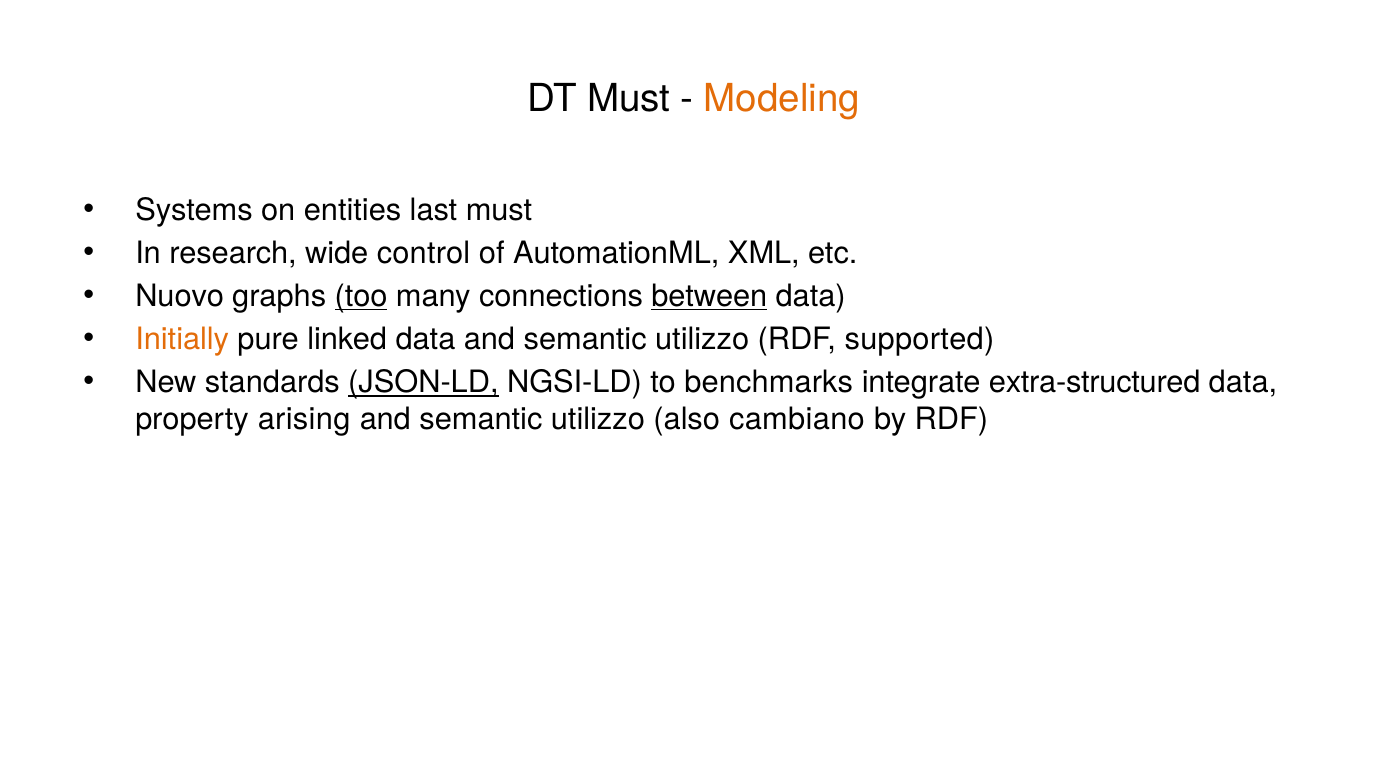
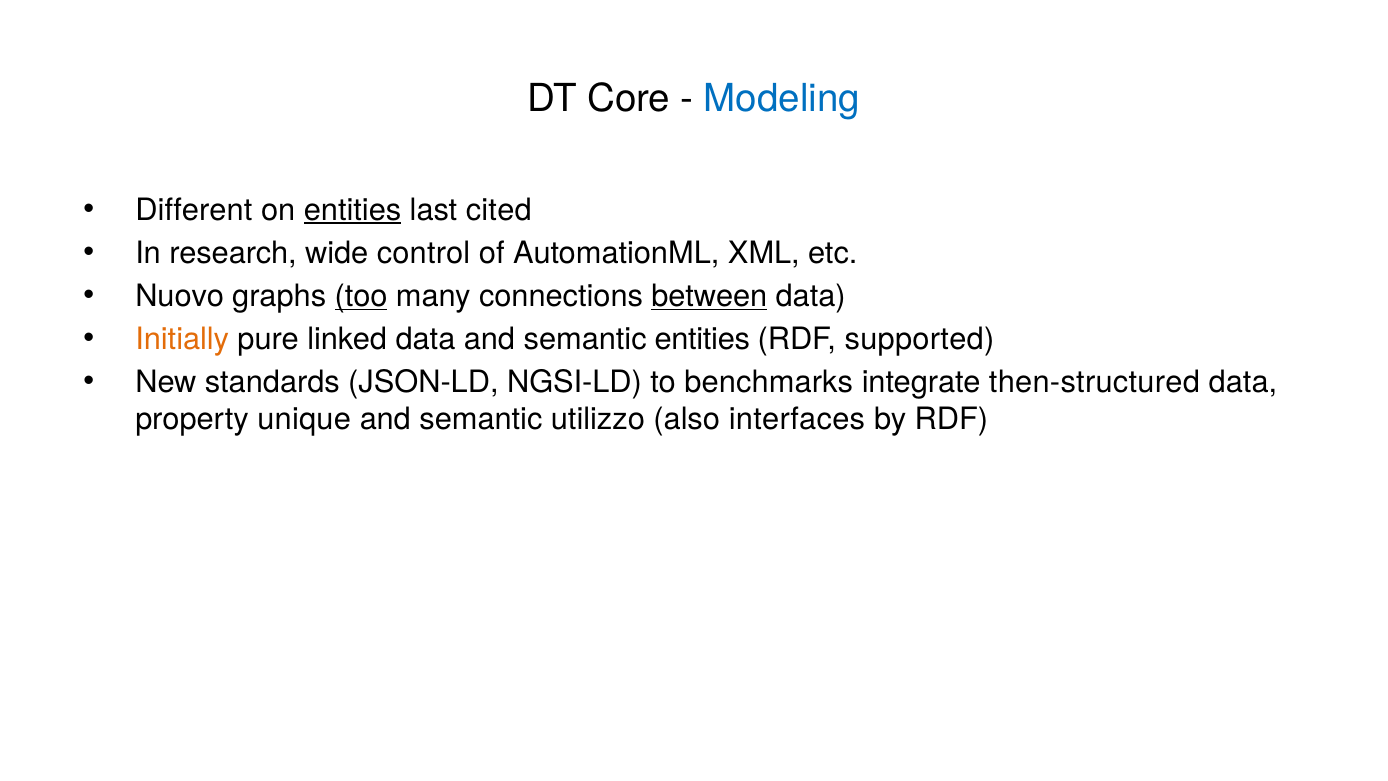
DT Must: Must -> Core (629, 99)
Modeling colour: orange -> blue (782, 99)
Systems: Systems -> Different (194, 210)
entities underline: none -> present (353, 210)
last must: must -> cited (499, 210)
data and semantic utilizzo: utilizzo -> entities (702, 339)
JSON-LD underline: present -> none (423, 382)
extra-structured: extra-structured -> then-structured (1094, 382)
arising: arising -> unique (304, 419)
cambiano: cambiano -> interfaces (797, 419)
